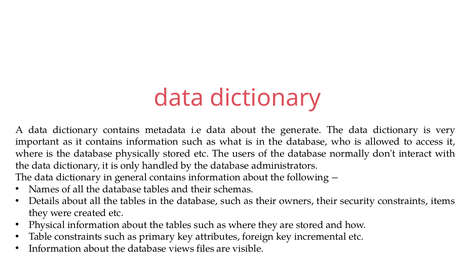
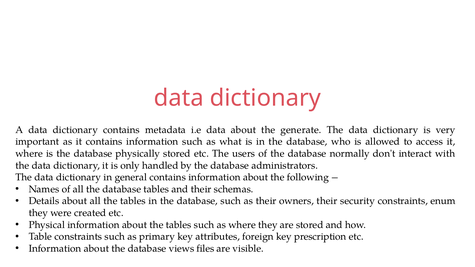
items: items -> enum (443, 201)
incremental: incremental -> prescription (320, 237)
